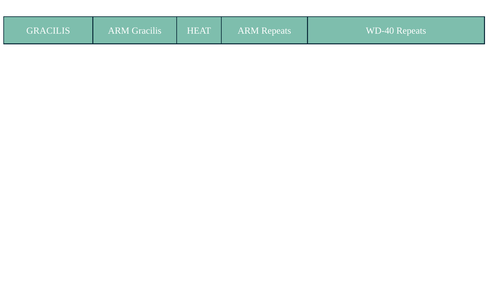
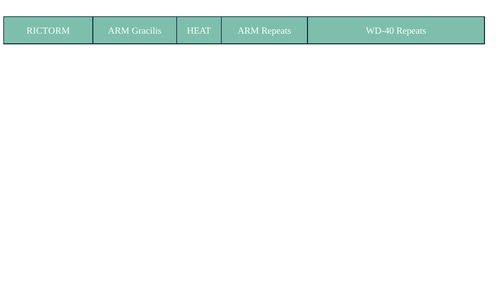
GRACILIS: GRACILIS -> RICTORM (48, 31)
